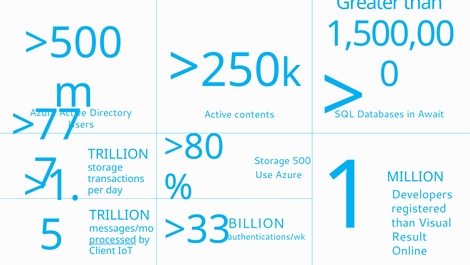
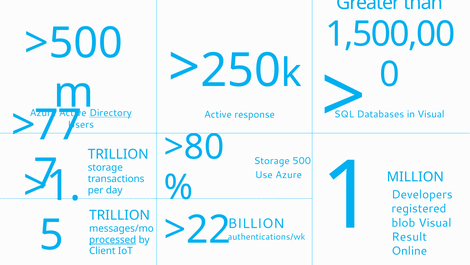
Directory underline: none -> present (110, 113)
in Await: Await -> Visual (431, 114)
contents: contents -> response (255, 114)
than: than -> blob (403, 222)
>33: >33 -> >22 (197, 229)
